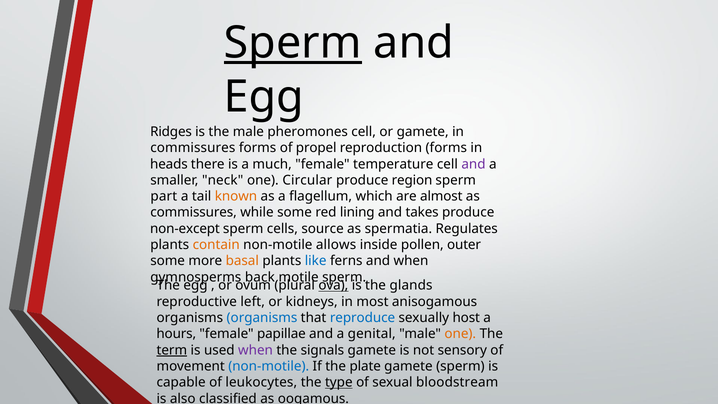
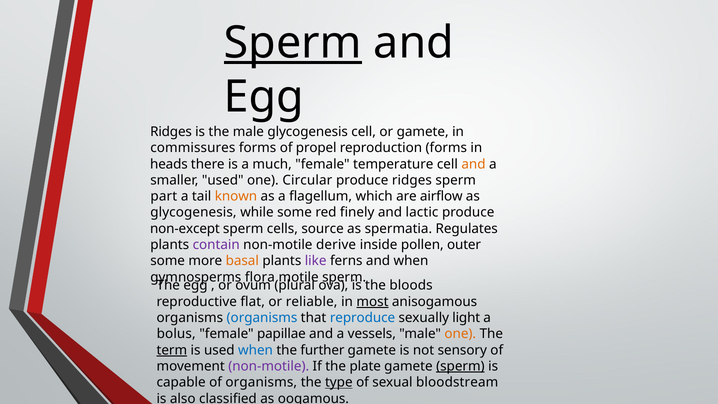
male pheromones: pheromones -> glycogenesis (308, 132)
and colour: purple -> orange (473, 164)
smaller neck: neck -> used (223, 180)
produce region: region -> ridges (412, 180)
almost: almost -> airflow (441, 196)
commissures: commissures -> glycogenesis (193, 212)
lining: lining -> finely (357, 212)
takes: takes -> lactic (422, 212)
contain colour: orange -> purple (216, 245)
allows: allows -> derive (336, 245)
like colour: blue -> purple (316, 261)
back: back -> flora (260, 277)
ova underline: present -> none (333, 285)
glands: glands -> bloods (411, 285)
left: left -> flat (253, 302)
kidneys: kidneys -> reliable (312, 302)
most underline: none -> present (372, 302)
host: host -> light (466, 318)
hours: hours -> bolus (176, 334)
genital: genital -> vessels (372, 334)
when colour: purple -> blue (256, 350)
signals: signals -> further (322, 350)
non-motile colour: blue -> purple (269, 366)
sperm underline: none -> present (460, 366)
of leukocytes: leukocytes -> organisms (261, 382)
